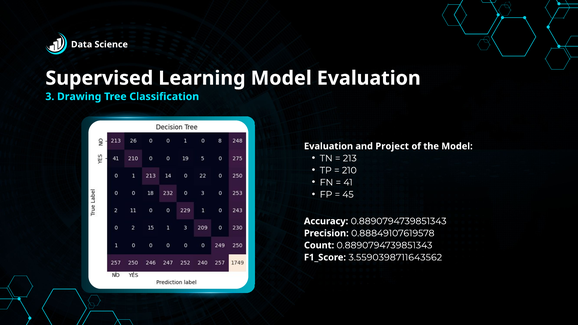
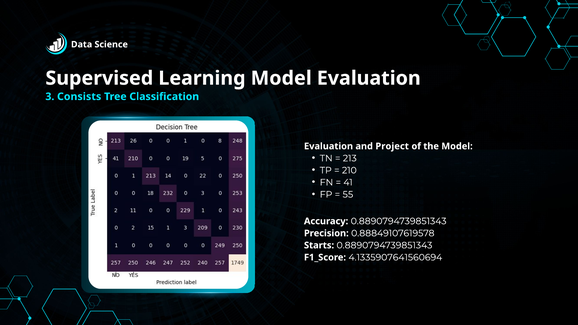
Drawing: Drawing -> Consists (79, 97)
45: 45 -> 55 (348, 195)
Count: Count -> Starts (319, 245)
3.5590398711643562: 3.5590398711643562 -> 4.1335907641560694 (395, 257)
